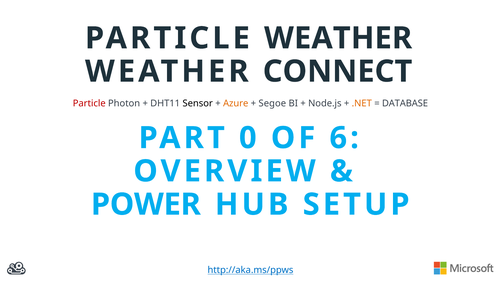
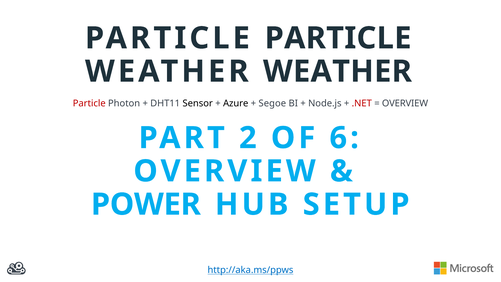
PARTICLE WEATHER: WEATHER -> PARTICLE (338, 38)
WEATHER CONNECT: CONNECT -> WEATHER (337, 71)
Azure colour: orange -> black (236, 103)
.NET colour: orange -> red (362, 103)
DATABASE: DATABASE -> OVERVIEW (405, 103)
0: 0 -> 2 (248, 138)
